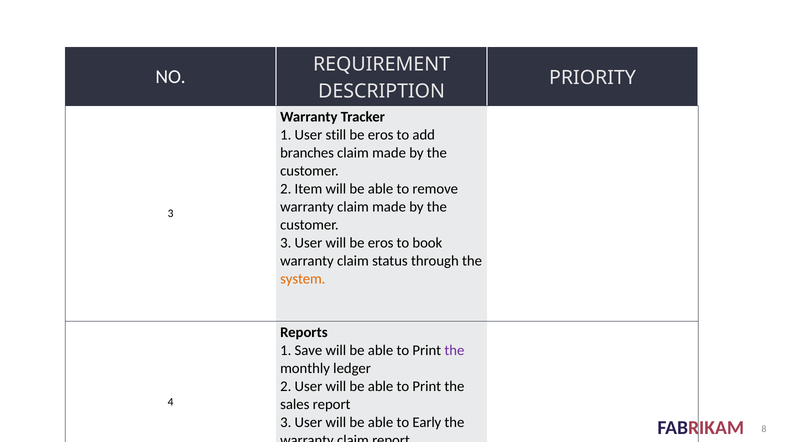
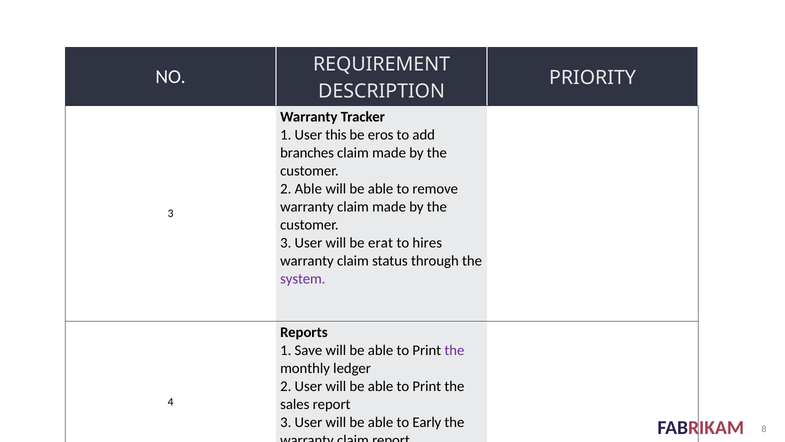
still: still -> this (336, 135)
2 Item: Item -> Able (308, 189)
will be eros: eros -> erat (381, 243)
book: book -> hires (427, 243)
system colour: orange -> purple (303, 279)
